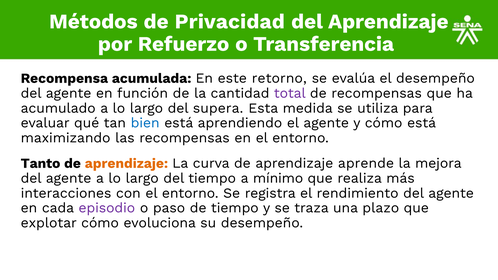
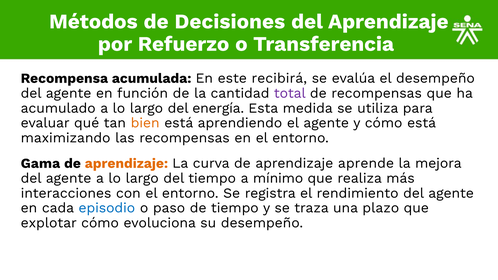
Privacidad: Privacidad -> Decisiones (230, 22)
retorno: retorno -> recibirá (279, 78)
supera: supera -> energía (218, 108)
bien colour: blue -> orange (145, 123)
Tanto: Tanto -> Gama (40, 163)
episodio colour: purple -> blue (107, 208)
